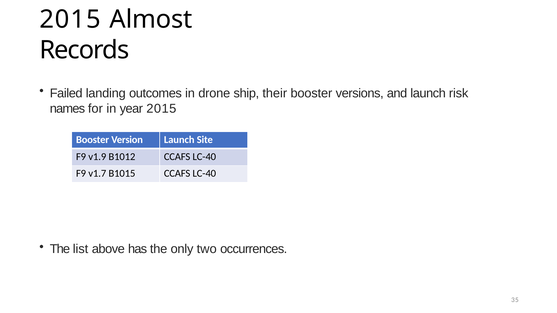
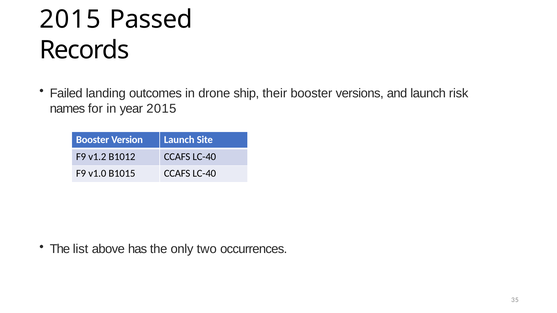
Almost: Almost -> Passed (151, 19)
v1.9: v1.9 -> v1.2 (97, 157)
v1.7: v1.7 -> v1.0 (97, 174)
